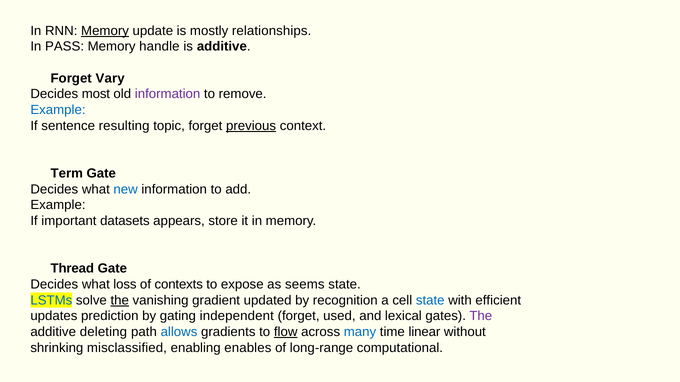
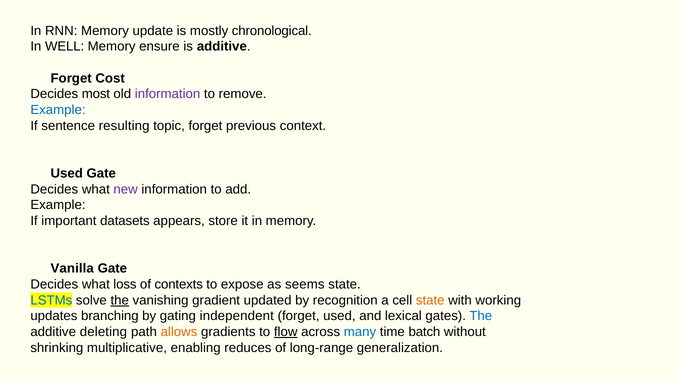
Memory underline: present -> none (105, 31)
relationships: relationships -> chronological (272, 31)
PASS: PASS -> WELL (65, 47)
handle: handle -> ensure (159, 47)
Vary: Vary -> Cost (110, 78)
previous underline: present -> none (251, 126)
Term: Term -> Used (67, 174)
new colour: blue -> purple (126, 189)
Thread: Thread -> Vanilla (72, 269)
state colour: blue -> orange (430, 301)
efficient: efficient -> working (498, 301)
prediction: prediction -> branching (110, 316)
The colour: purple -> blue (481, 316)
allows colour: blue -> orange (179, 332)
linear: linear -> batch (424, 332)
misclassified: misclassified -> multiplicative (127, 348)
enables: enables -> reduces (248, 348)
computational: computational -> generalization (400, 348)
